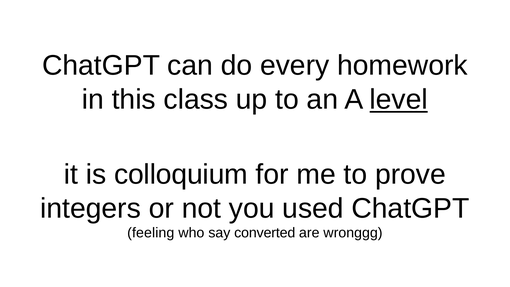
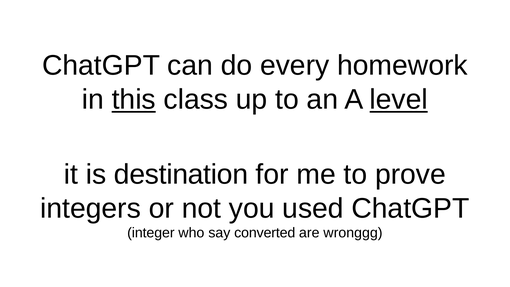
this underline: none -> present (134, 99)
colloquium: colloquium -> destination (181, 174)
feeling: feeling -> integer (151, 233)
